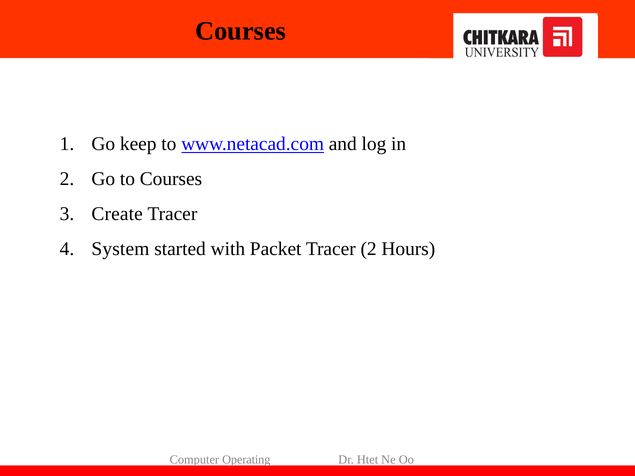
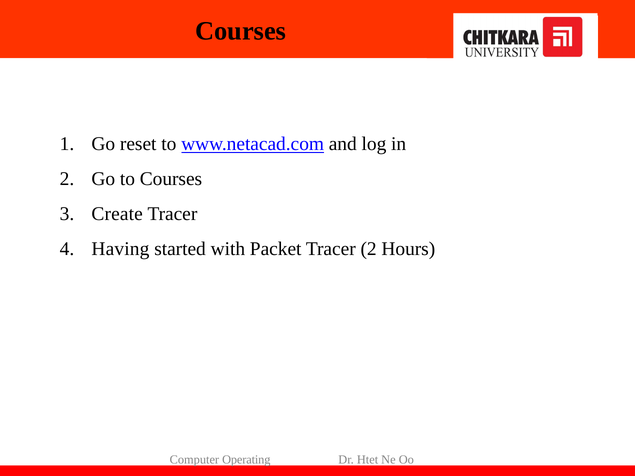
keep: keep -> reset (138, 144)
System: System -> Having (120, 249)
